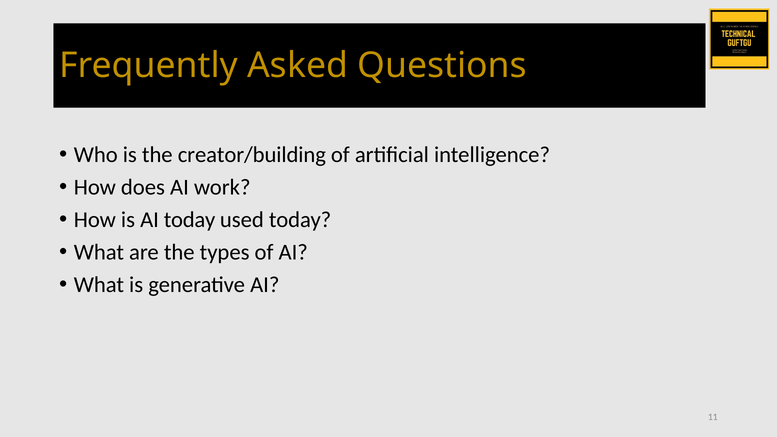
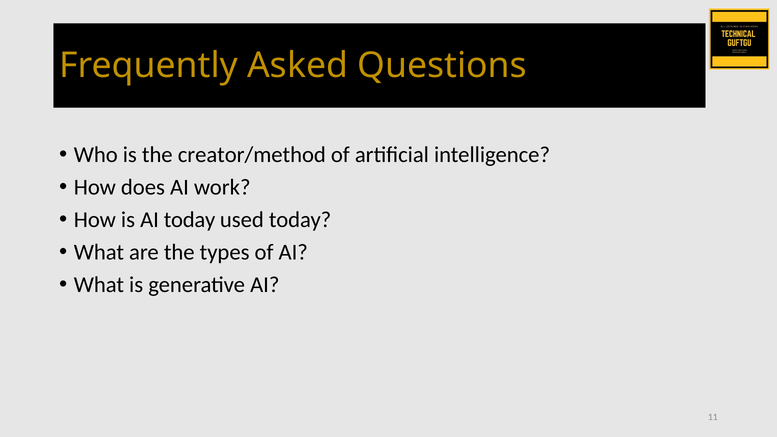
creator/building: creator/building -> creator/method (252, 155)
